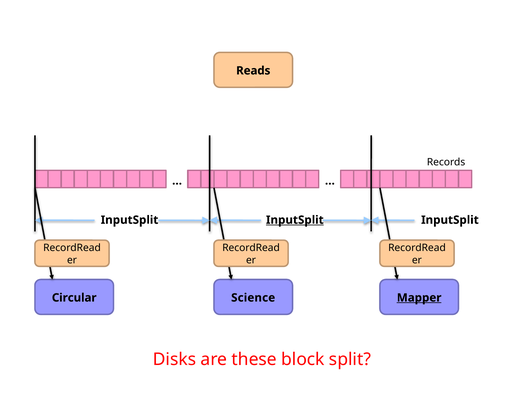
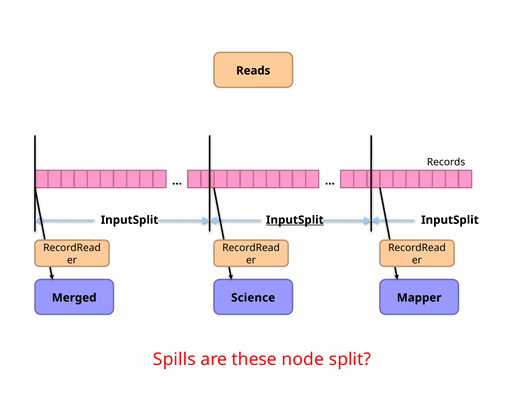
Circular: Circular -> Merged (74, 298)
Mapper underline: present -> none (419, 298)
Disks: Disks -> Spills (174, 359)
block: block -> node (303, 359)
